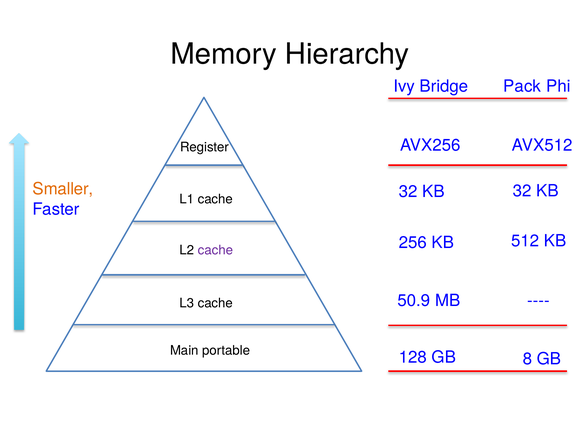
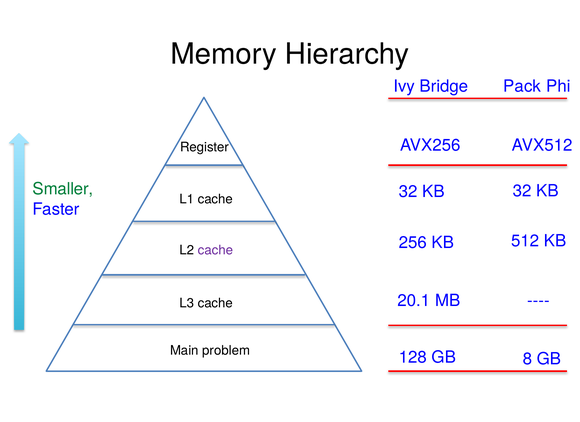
Smaller colour: orange -> green (63, 189)
50.9: 50.9 -> 20.1 (414, 300)
portable: portable -> problem (226, 350)
